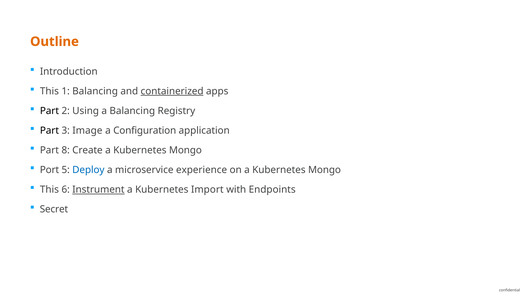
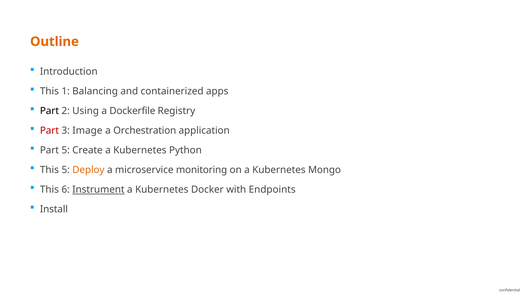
containerized underline: present -> none (172, 91)
a Balancing: Balancing -> Dockerfile (132, 111)
Part colour: black -> red (49, 130)
Configuration: Configuration -> Orchestration (145, 130)
Part 8: 8 -> 5 (66, 150)
Create a Kubernetes Mongo: Mongo -> Python (185, 150)
Port: Port -> This (49, 170)
Deploy colour: blue -> orange (88, 170)
experience: experience -> monitoring (202, 170)
Import: Import -> Docker (207, 189)
Secret: Secret -> Install (54, 209)
